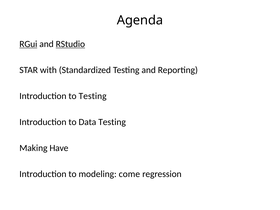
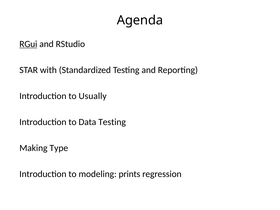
RStudio underline: present -> none (70, 44)
to Testing: Testing -> Usually (93, 96)
Have: Have -> Type (59, 148)
come: come -> prints (129, 174)
